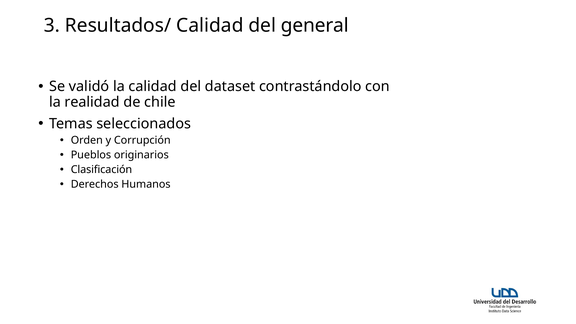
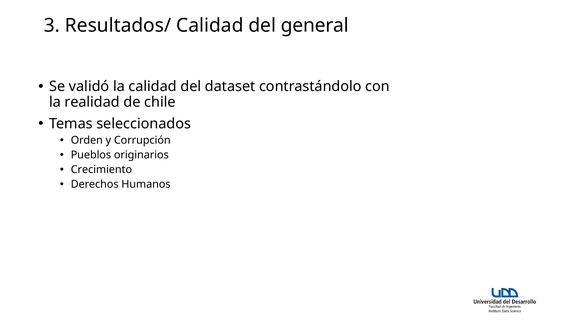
Clasificación: Clasificación -> Crecimiento (101, 170)
